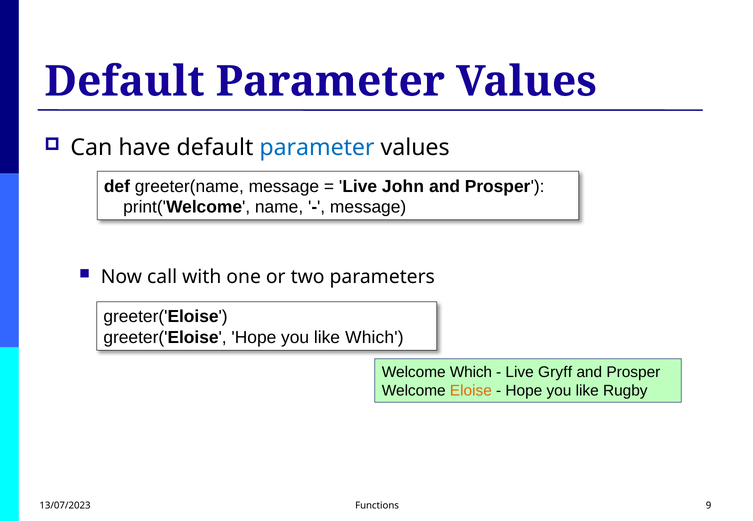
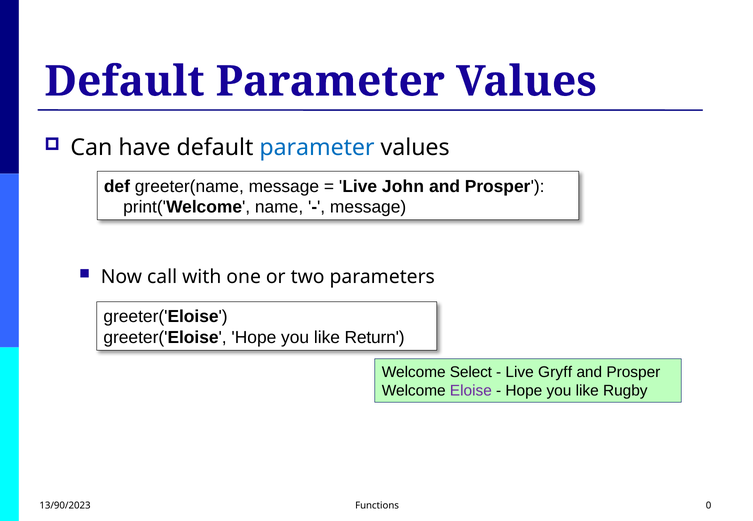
like Which: Which -> Return (375, 338)
Welcome Which: Which -> Select (471, 373)
Eloise colour: orange -> purple (471, 391)
13/07/2023: 13/07/2023 -> 13/90/2023 (65, 506)
9: 9 -> 0 (709, 506)
